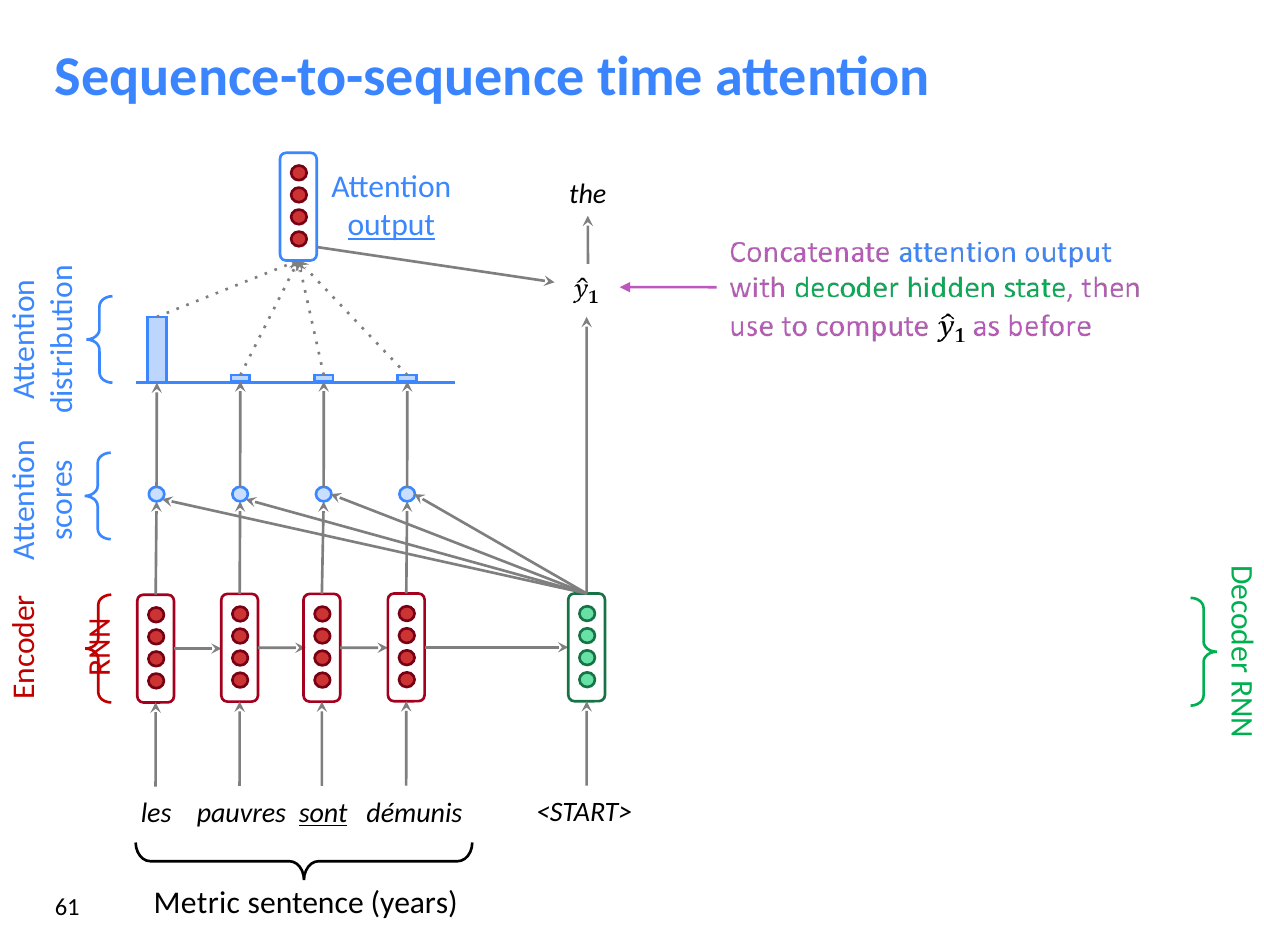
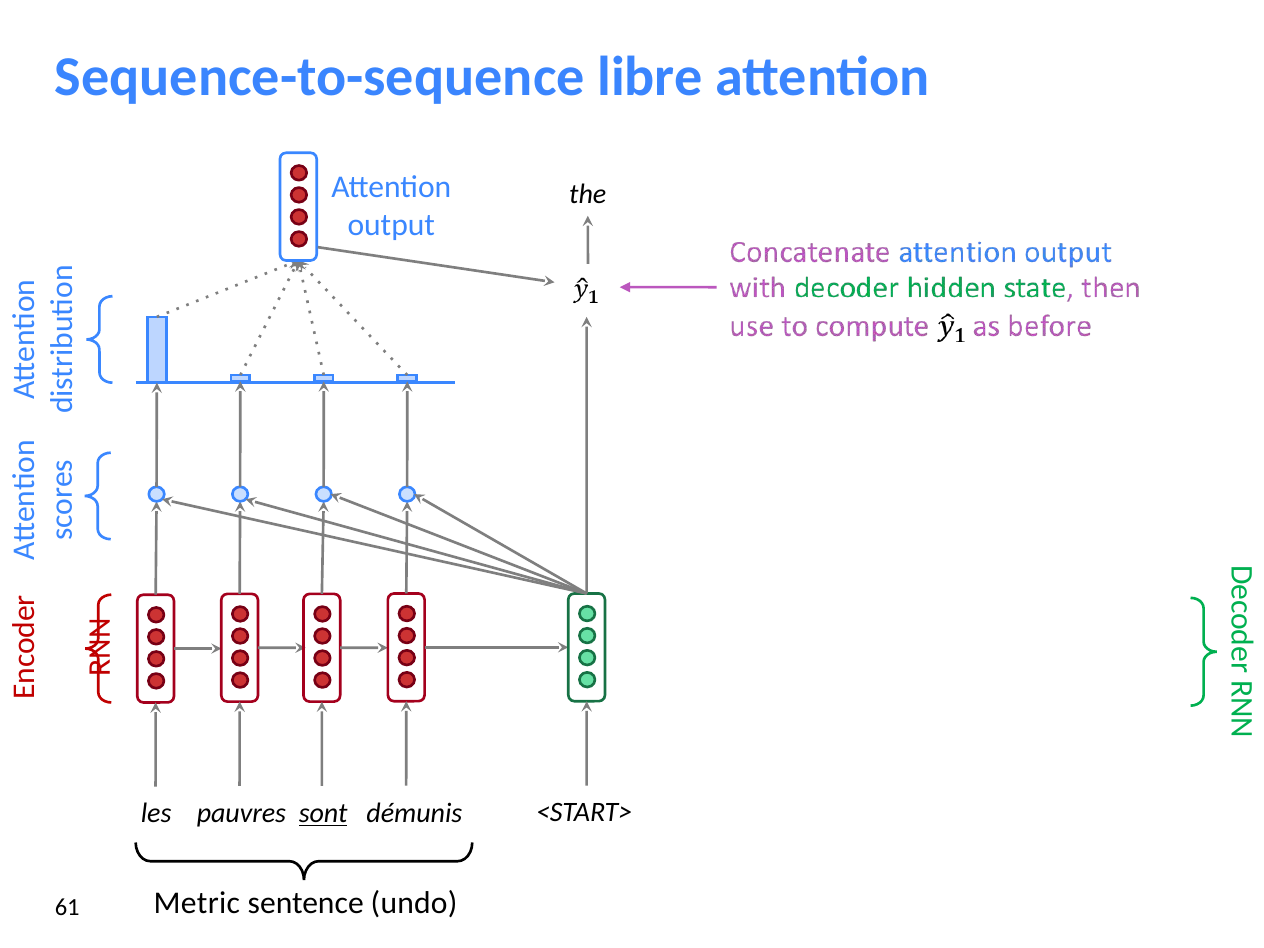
time: time -> libre (650, 77)
output underline: present -> none (391, 225)
years: years -> undo (414, 903)
